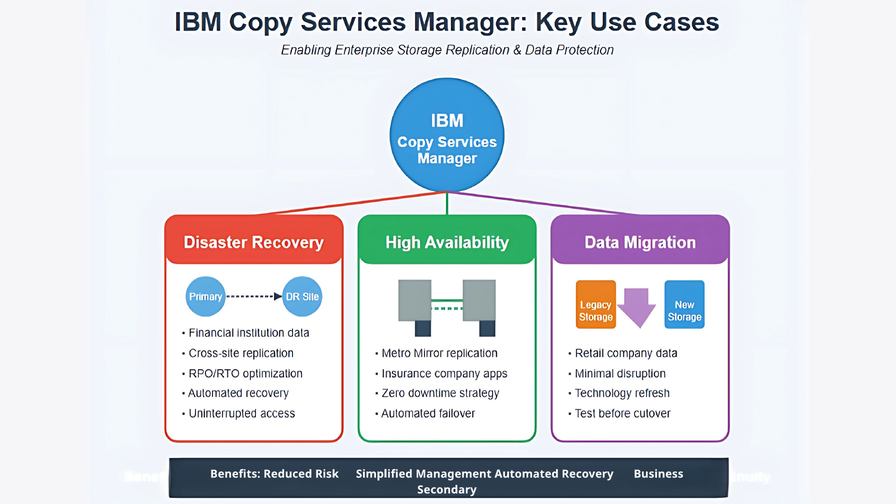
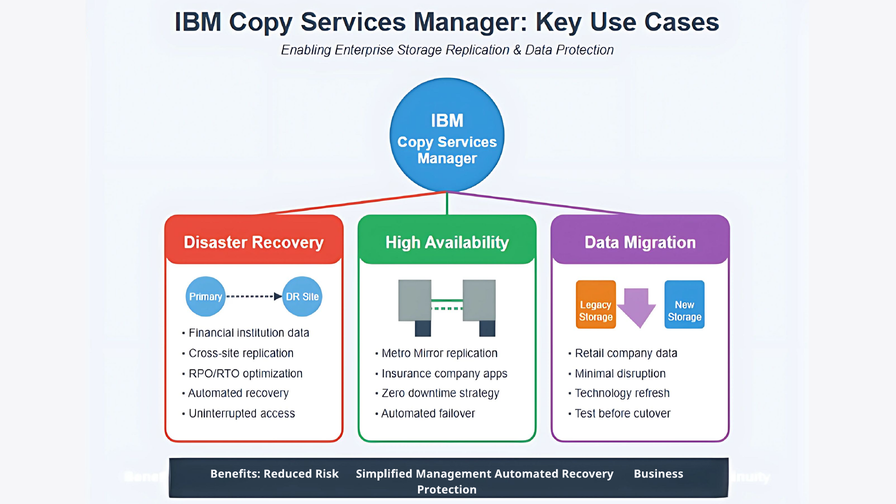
Secondary: Secondary -> Protection (447, 490)
